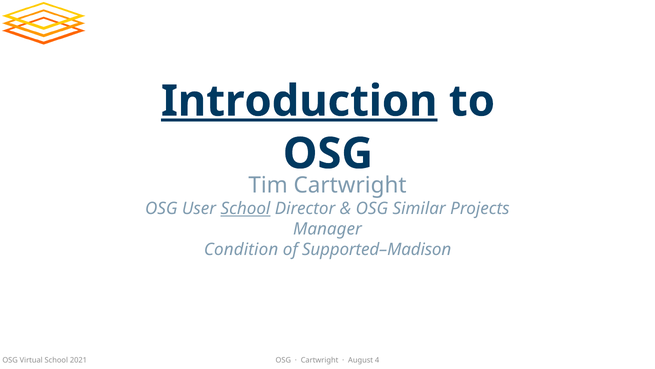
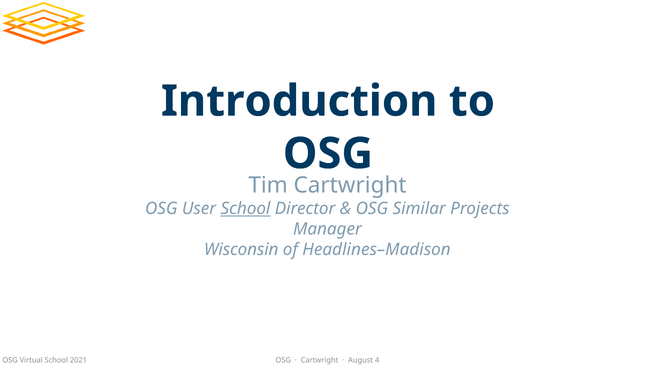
Introduction underline: present -> none (299, 101)
Condition: Condition -> Wisconsin (241, 249)
Supported–Madison: Supported–Madison -> Headlines–Madison (376, 249)
